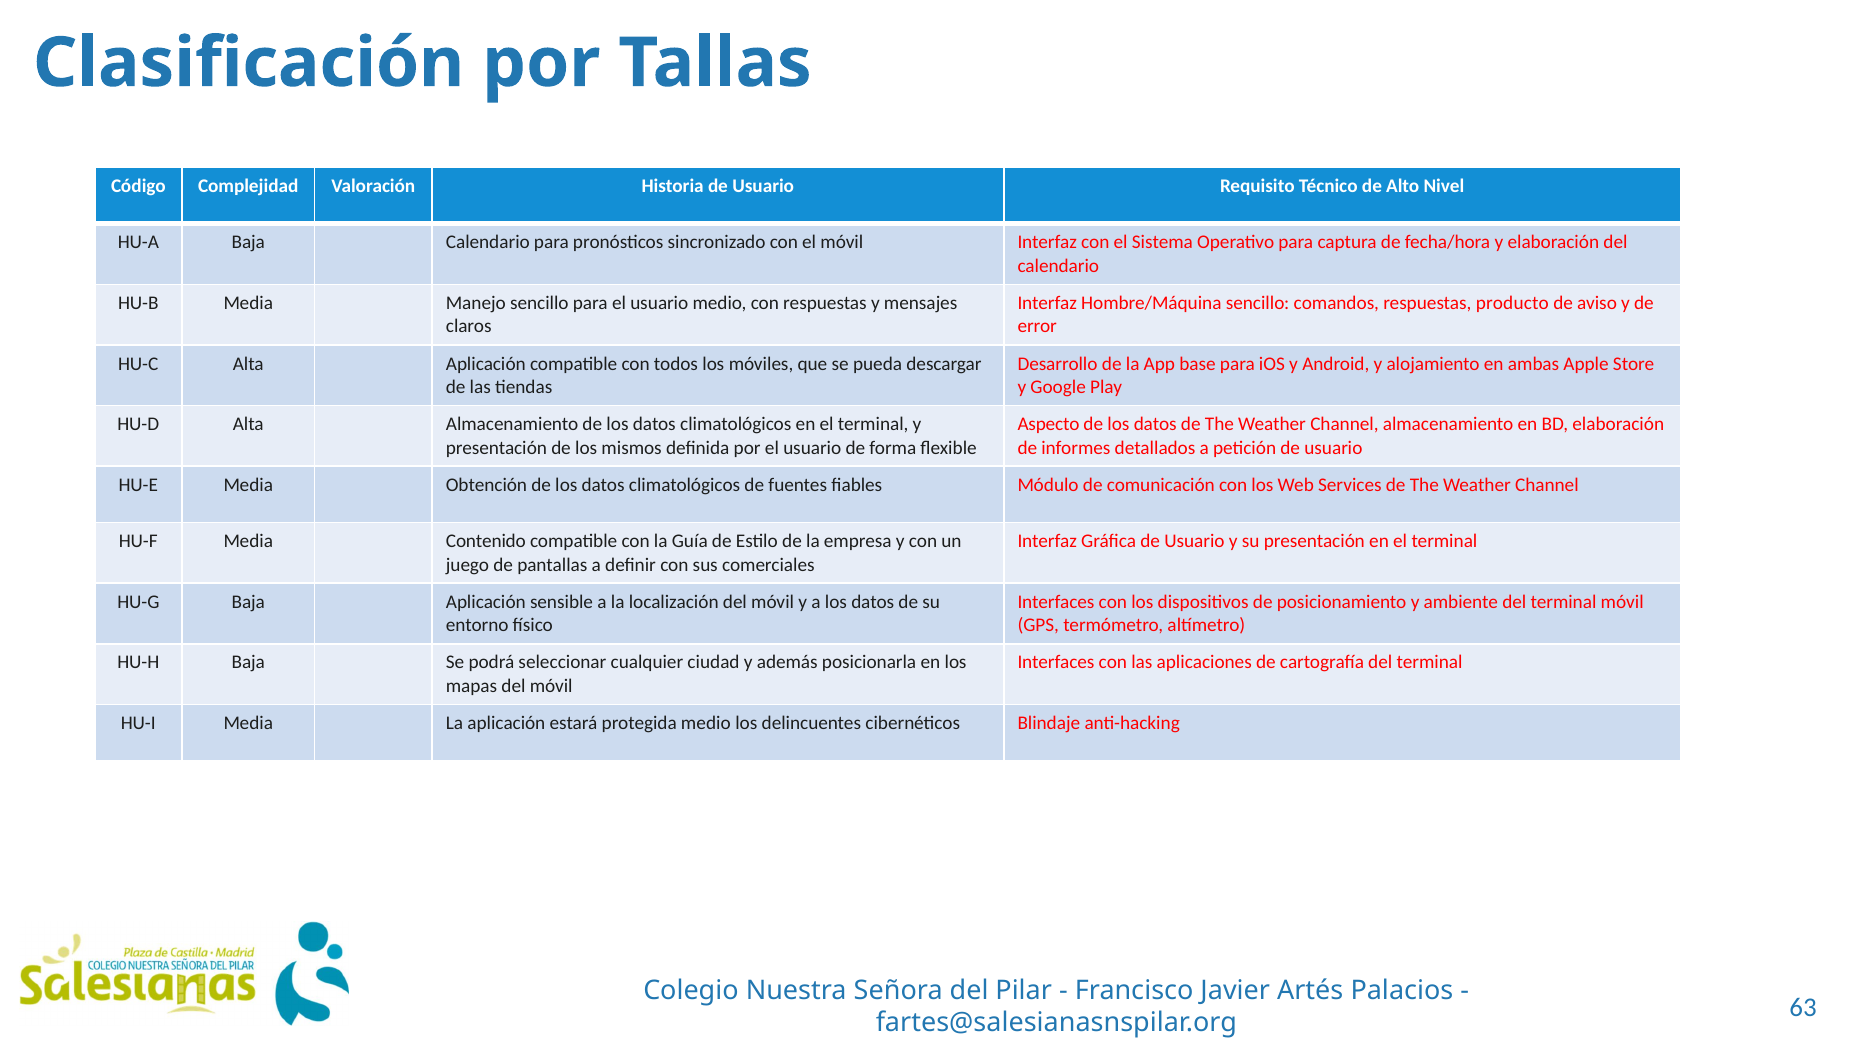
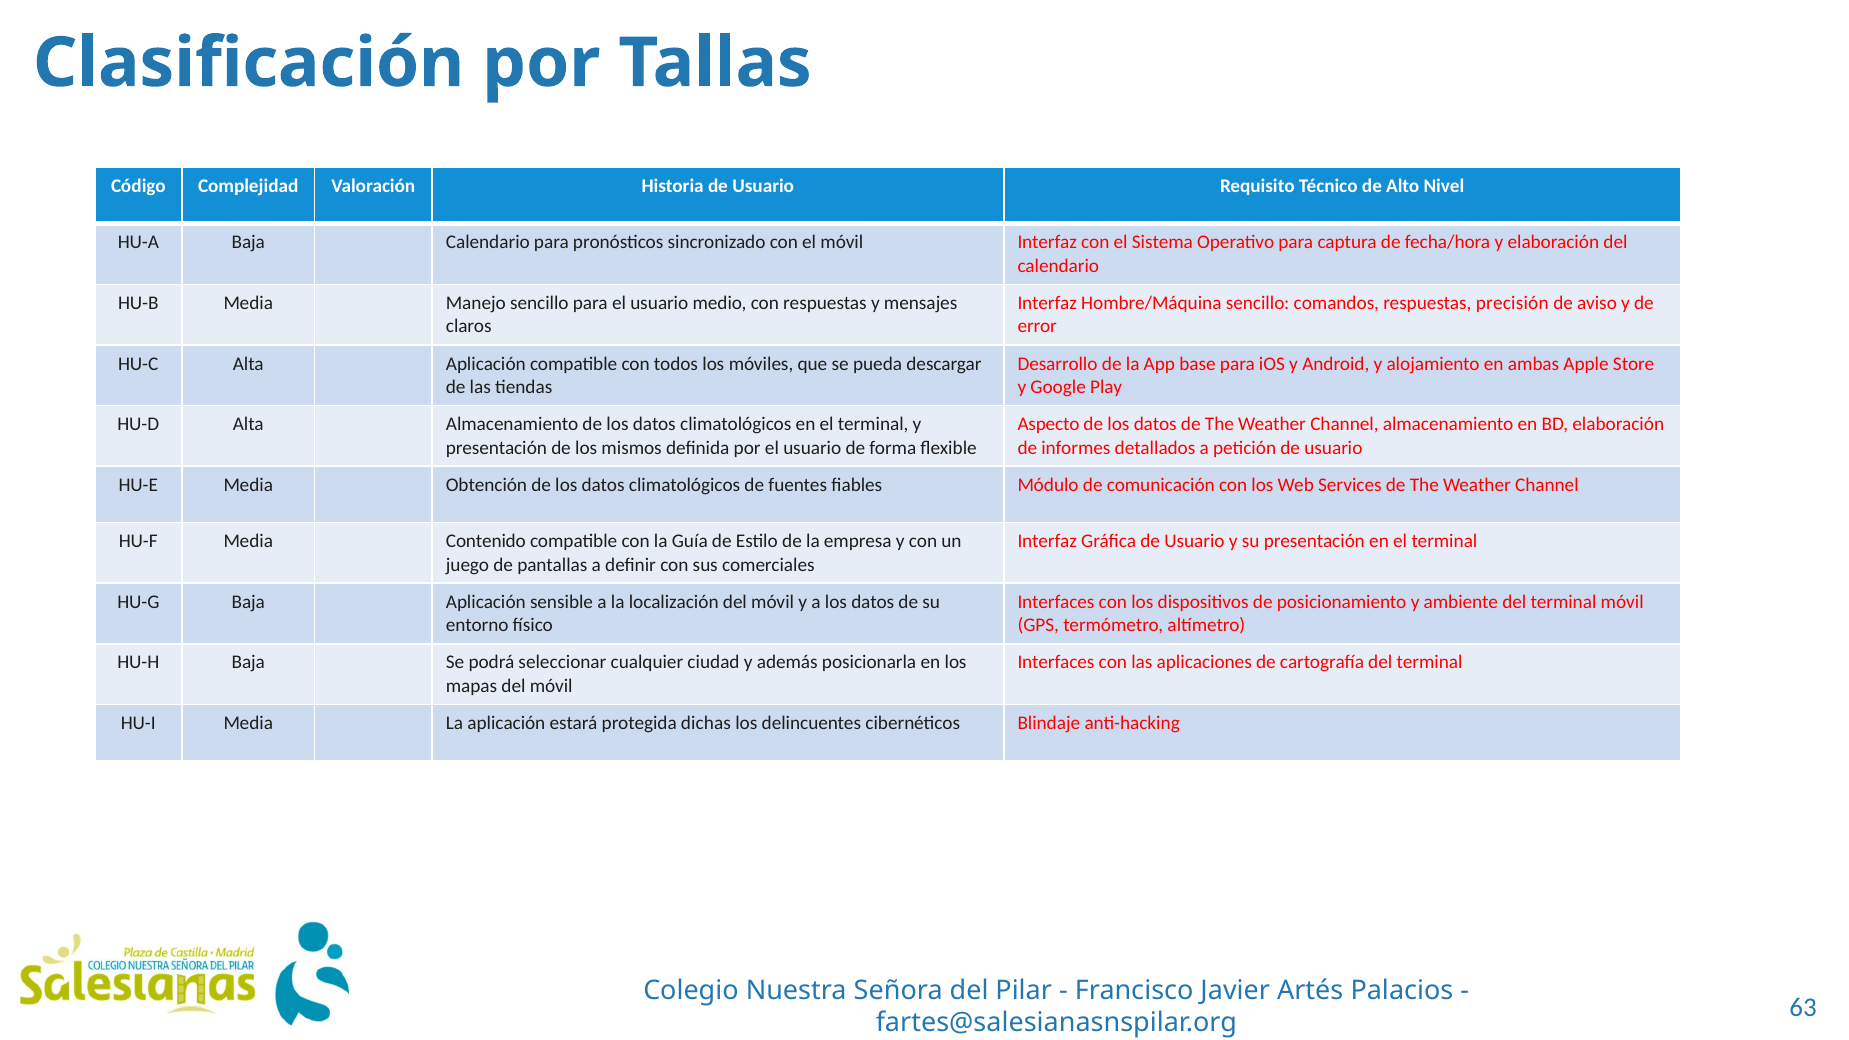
producto: producto -> precisión (1512, 303)
protegida medio: medio -> dichas (706, 723)
